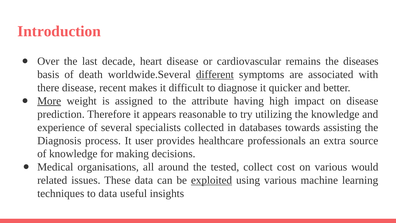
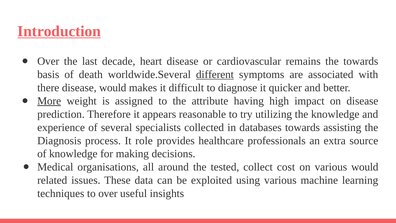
Introduction underline: none -> present (59, 31)
the diseases: diseases -> towards (361, 61)
disease recent: recent -> would (113, 88)
user: user -> role (144, 140)
exploited underline: present -> none (212, 180)
to data: data -> over (108, 193)
